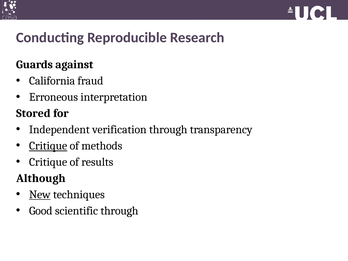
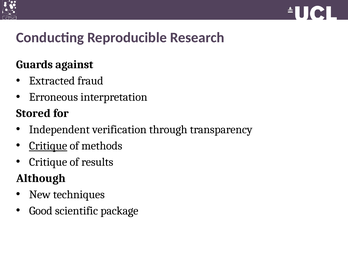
California: California -> Extracted (52, 81)
New underline: present -> none (40, 195)
scientific through: through -> package (119, 211)
